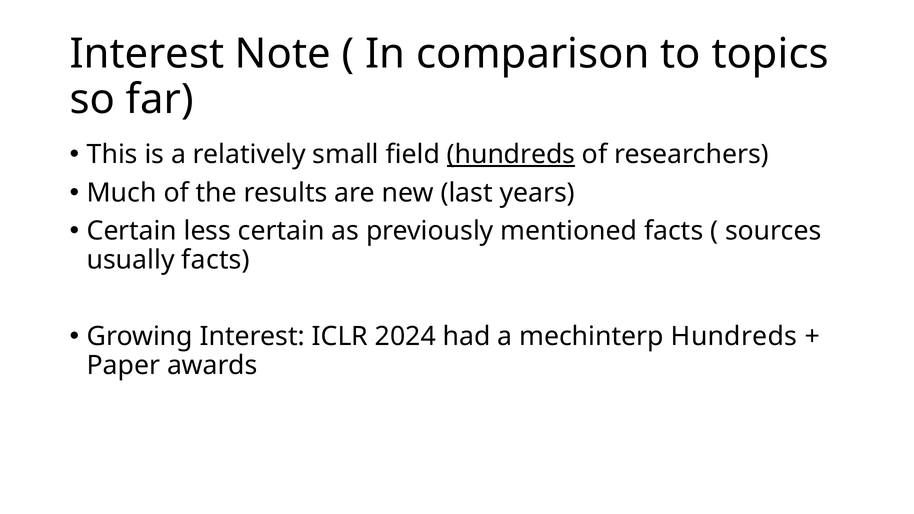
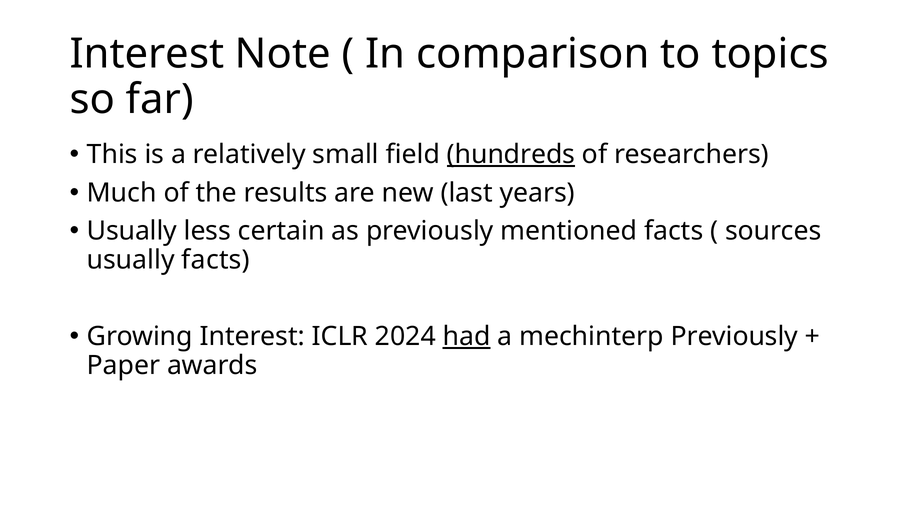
Certain: Certain -> Usually (132, 231)
had underline: none -> present (467, 337)
mechinterp Hundreds: Hundreds -> Previously (734, 337)
